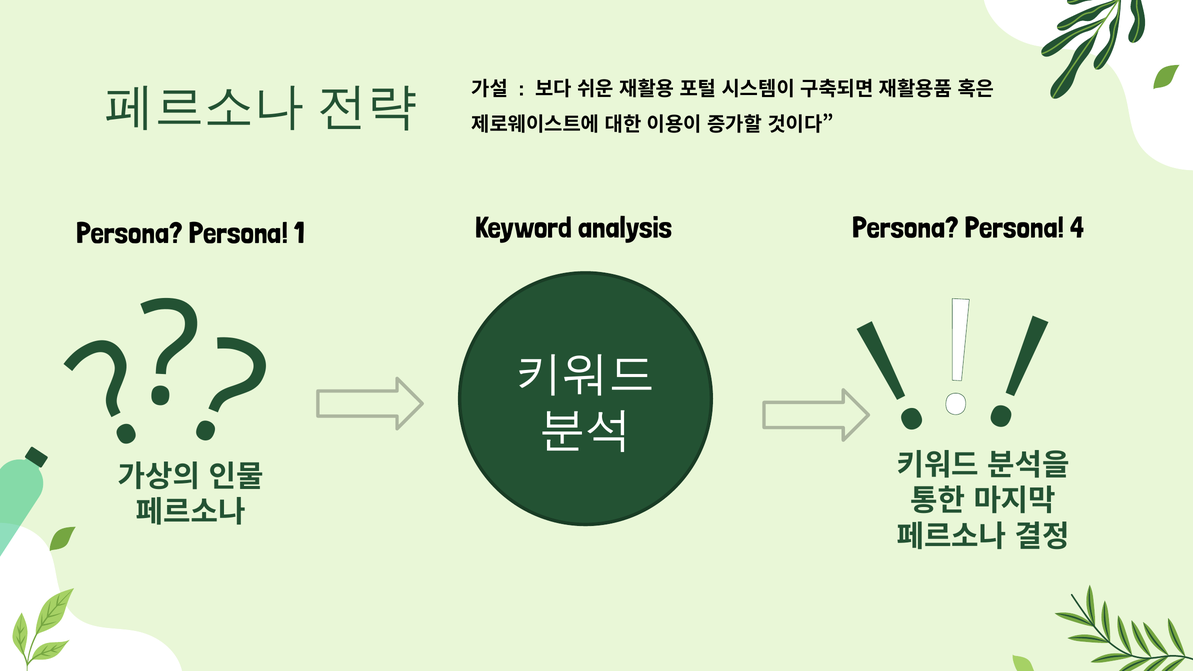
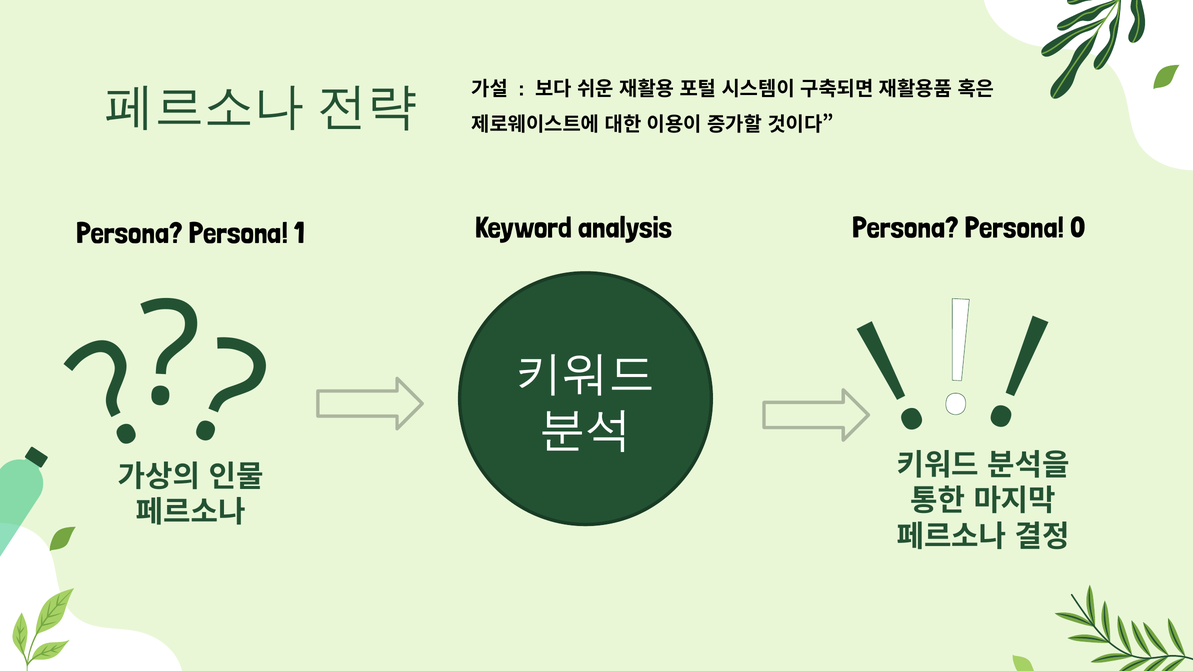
4: 4 -> 0 (1078, 228)
